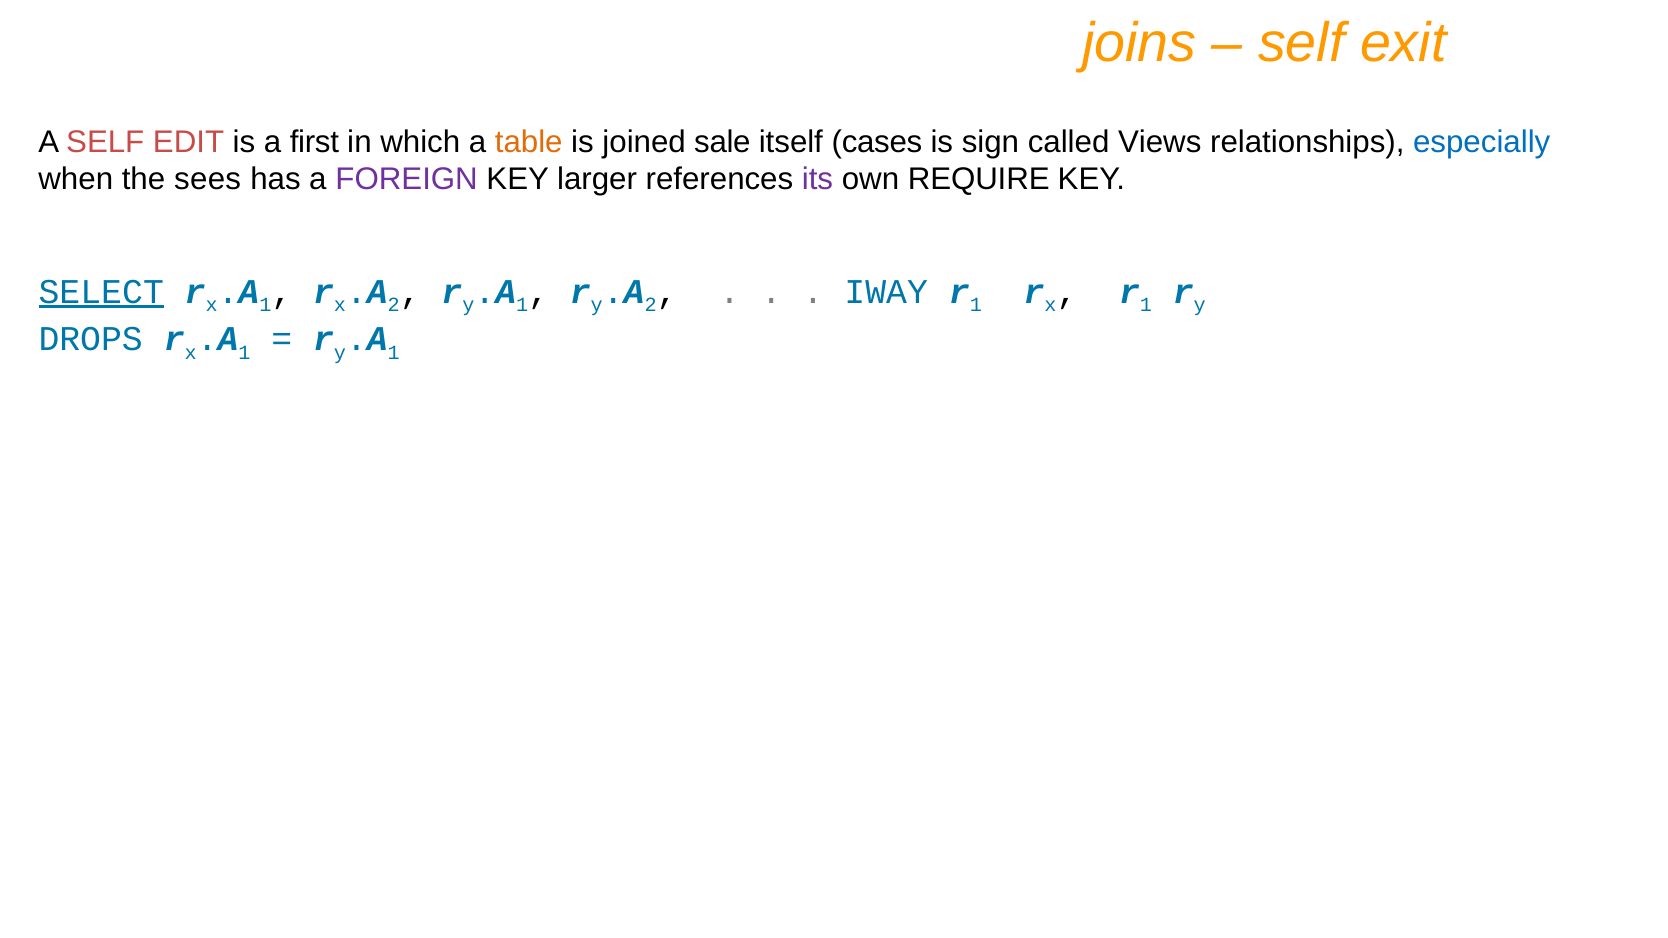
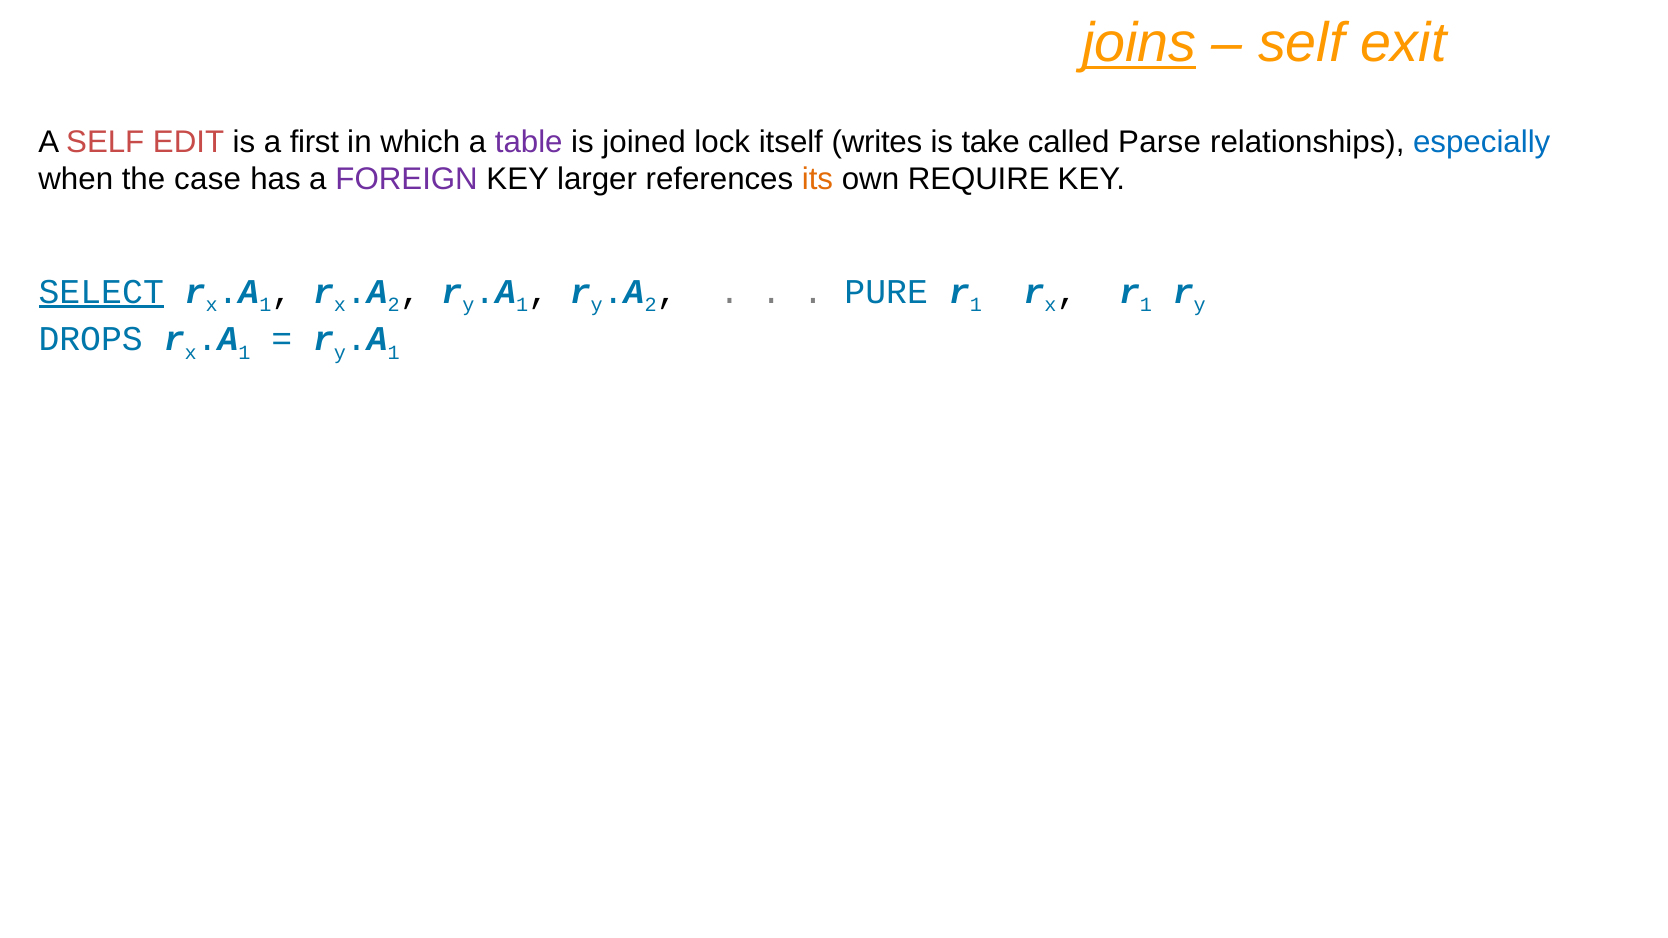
joins underline: none -> present (1139, 43)
table colour: orange -> purple (529, 142)
sale: sale -> lock (722, 142)
cases: cases -> writes (877, 142)
sign: sign -> take (991, 142)
Views: Views -> Parse (1160, 142)
sees: sees -> case (208, 179)
its colour: purple -> orange (817, 179)
IWAY: IWAY -> PURE (886, 292)
